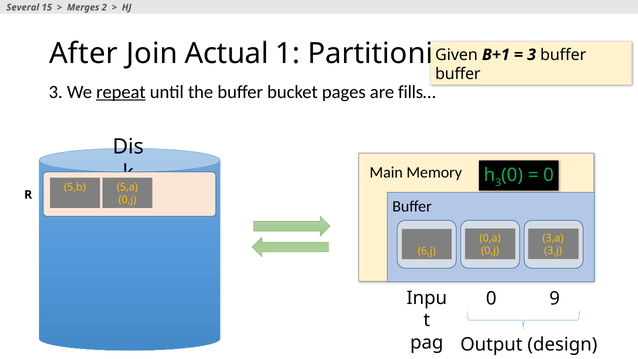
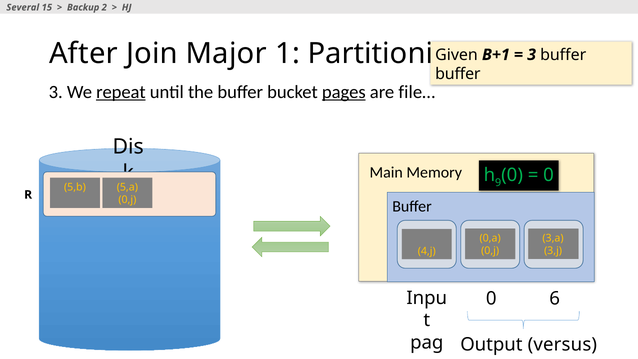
Merges: Merges -> Backup (83, 7)
Actual: Actual -> Major (226, 54)
pages underline: none -> present (344, 92)
fills…: fills… -> file… (417, 92)
3: 3 -> 9 (498, 182)
6,j: 6,j -> 4,j (427, 251)
9: 9 -> 6 (555, 299)
design: design -> versus (562, 345)
